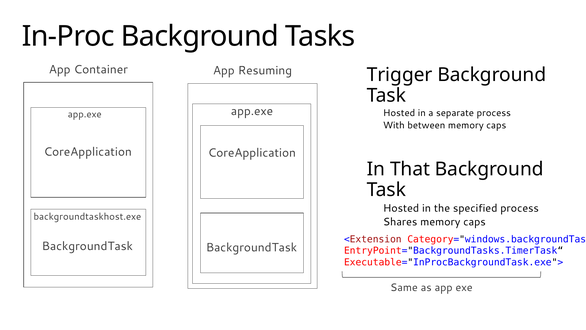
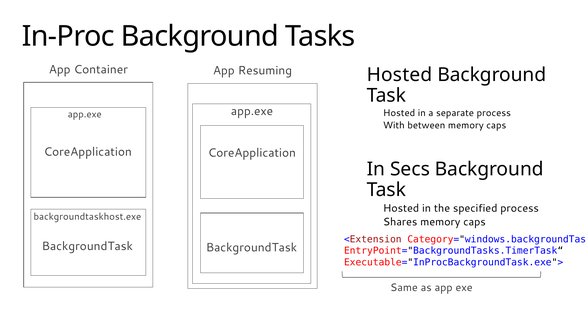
Trigger: Trigger -> Hosted (400, 75)
That: That -> Secs (410, 169)
